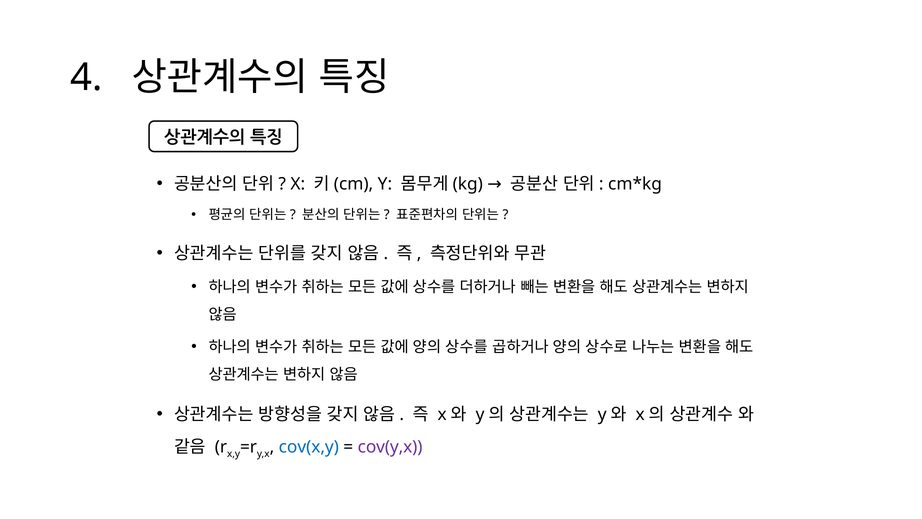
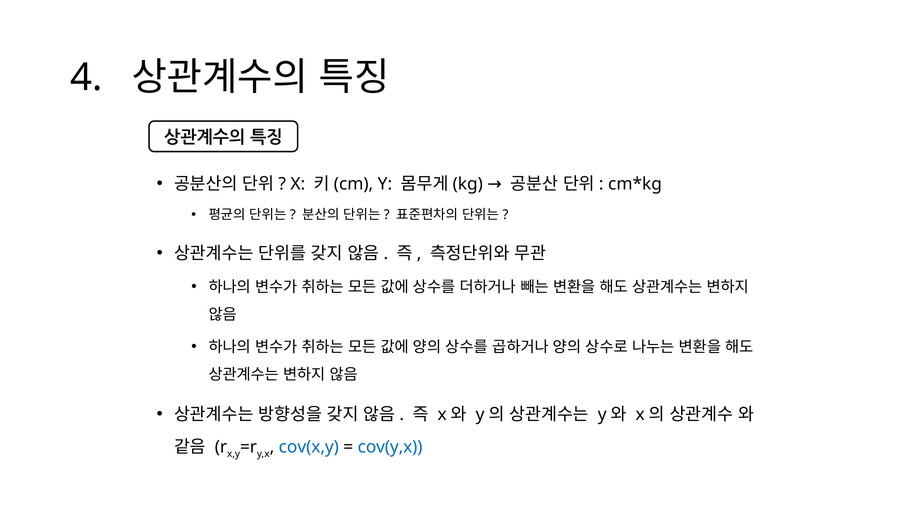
cov(y,x colour: purple -> blue (390, 447)
